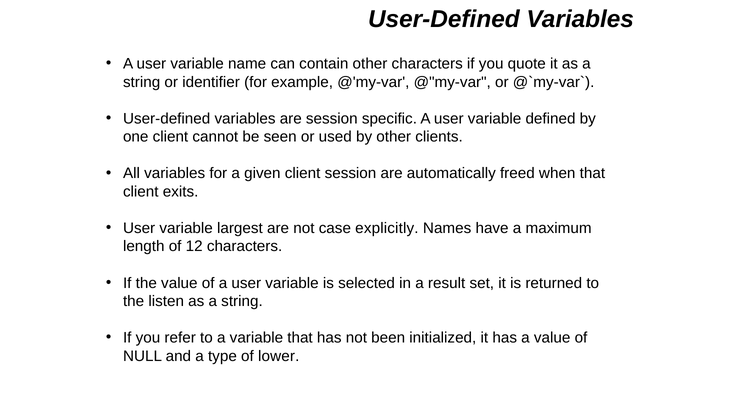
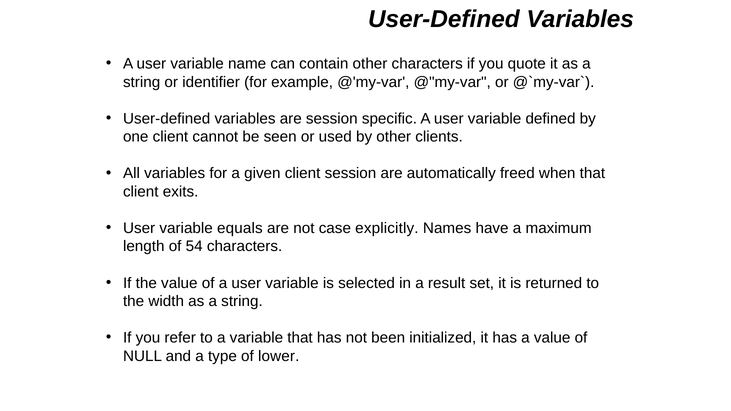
largest: largest -> equals (240, 228)
12: 12 -> 54 (194, 247)
listen: listen -> width (166, 301)
